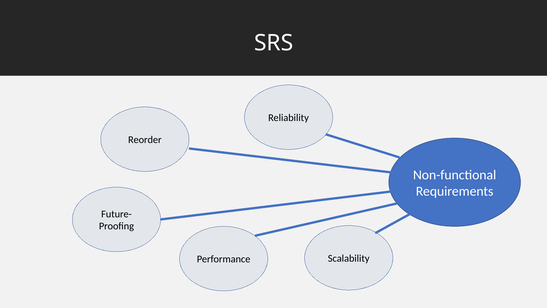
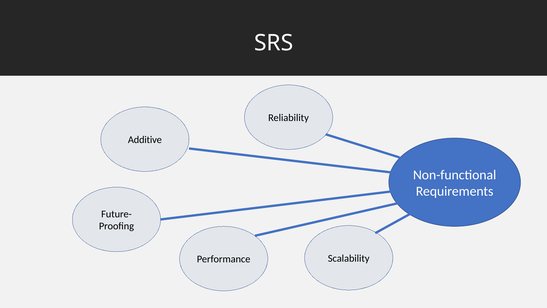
Reorder: Reorder -> Additive (145, 140)
